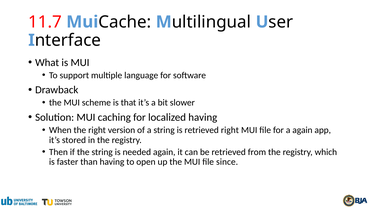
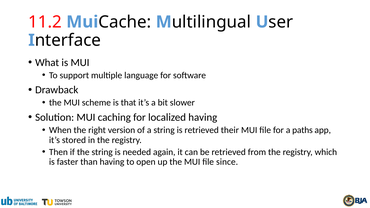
11.7: 11.7 -> 11.2 (45, 22)
retrieved right: right -> their (230, 130)
a again: again -> paths (302, 130)
